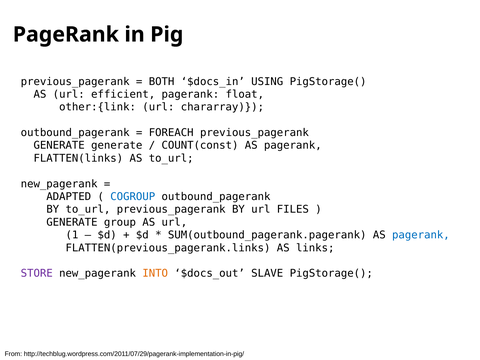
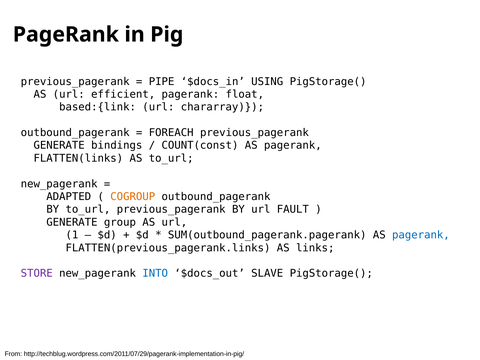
BOTH: BOTH -> PIPE (162, 82)
other:{link: other:{link -> based:{link (98, 107)
GENERATE generate: generate -> bindings (117, 145)
COGROUP colour: blue -> orange (133, 197)
FILES: FILES -> FAULT (293, 209)
INTO colour: orange -> blue (155, 273)
